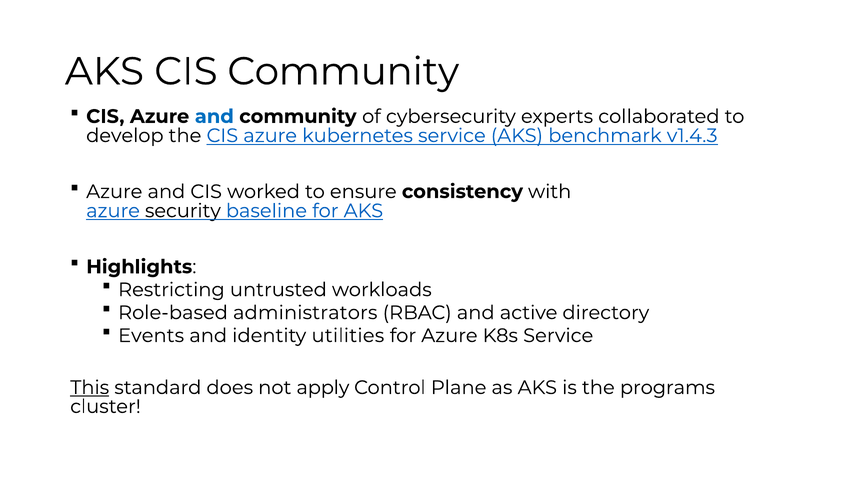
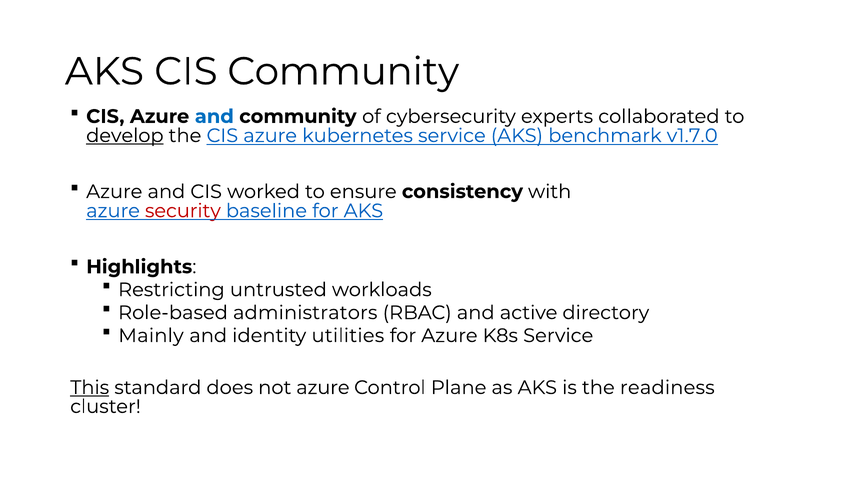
develop underline: none -> present (125, 136)
v1.4.3: v1.4.3 -> v1.7.0 (692, 136)
security colour: black -> red (183, 211)
Events: Events -> Mainly (151, 335)
not apply: apply -> azure (323, 387)
programs: programs -> readiness (667, 387)
